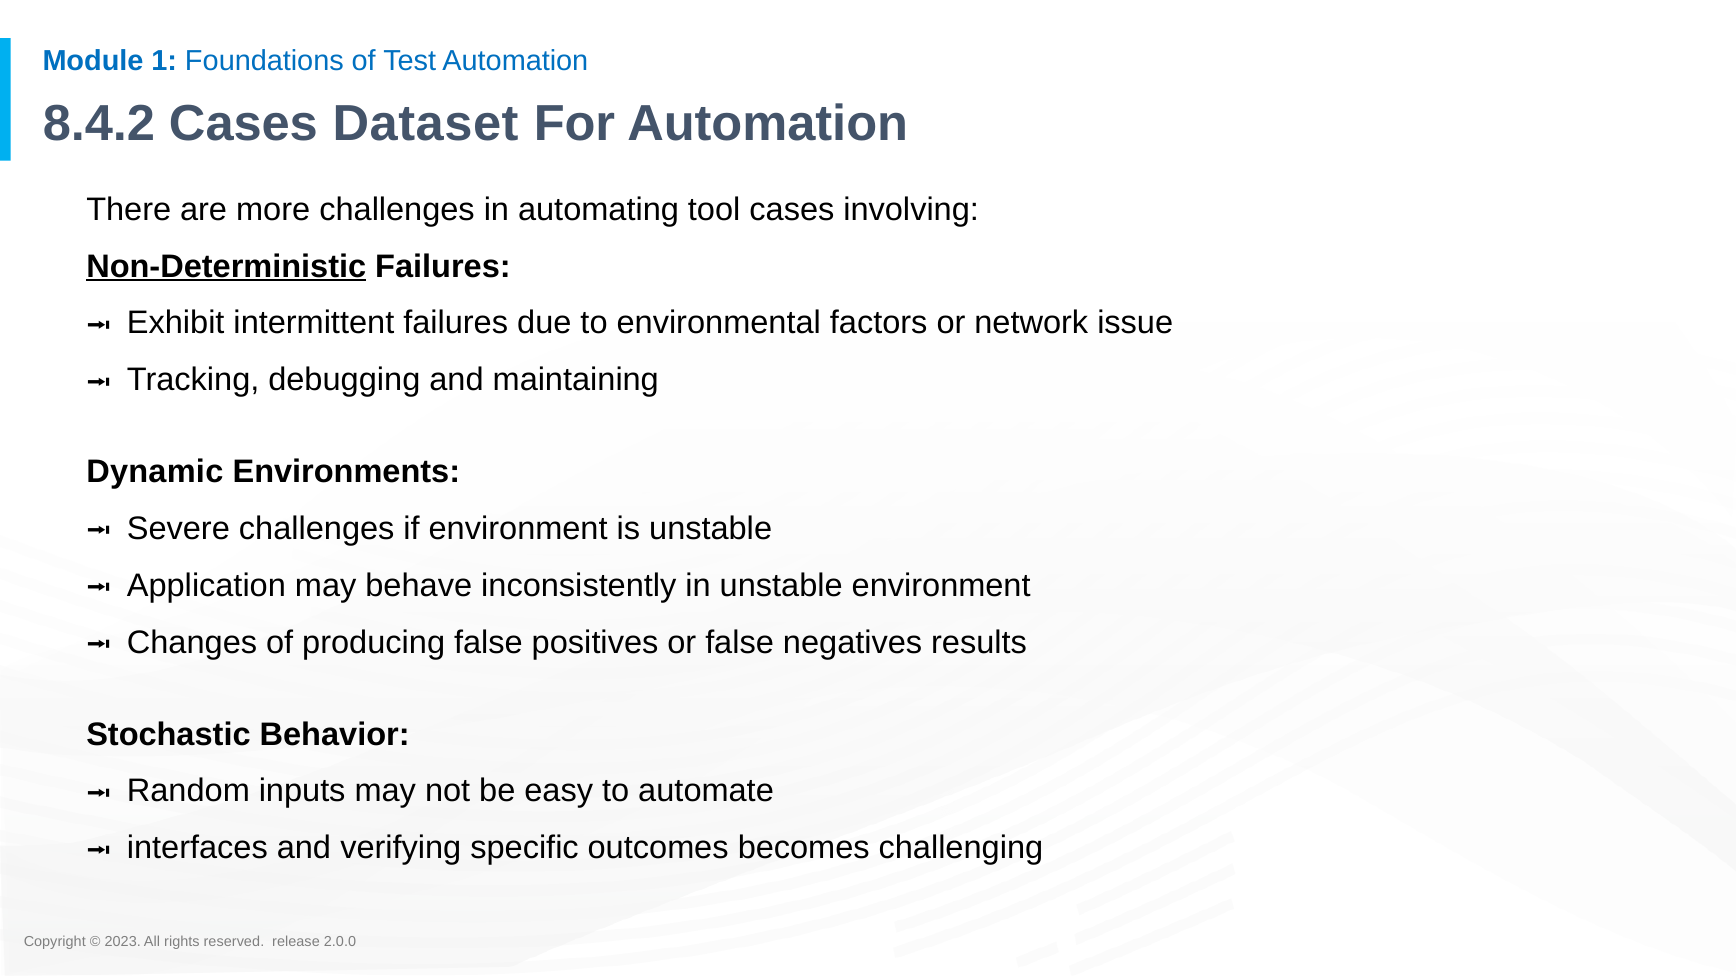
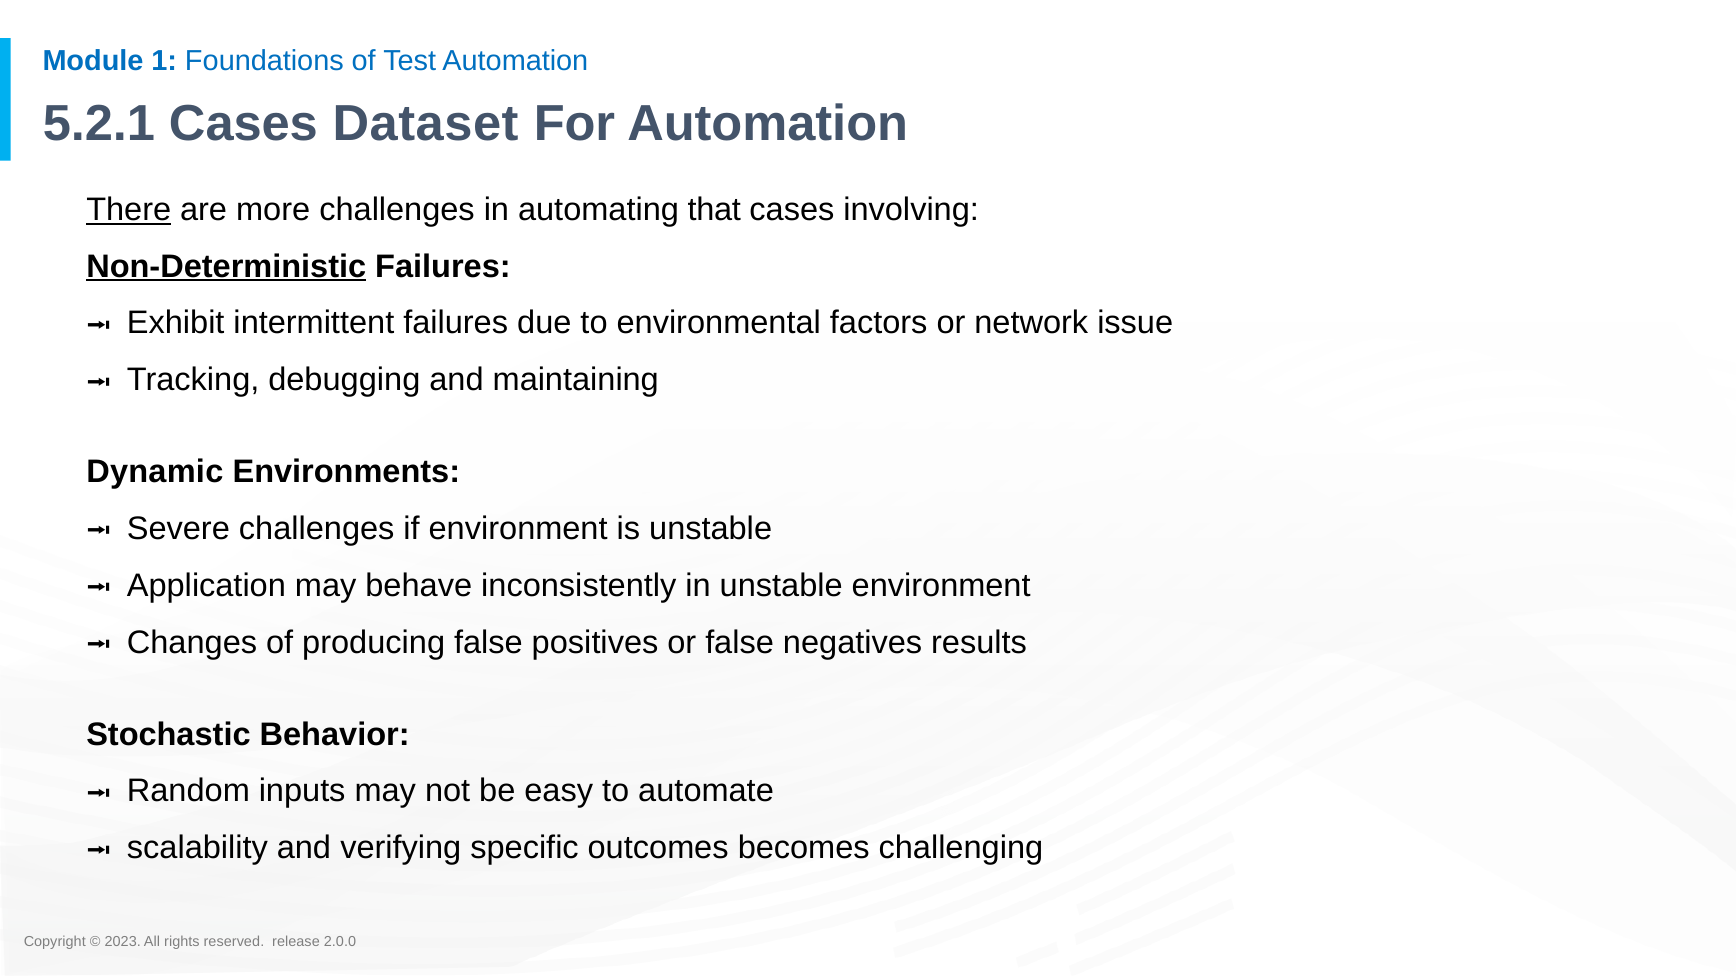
8.4.2: 8.4.2 -> 5.2.1 (99, 124)
There underline: none -> present (129, 210)
tool: tool -> that (714, 210)
interfaces: interfaces -> scalability (197, 848)
